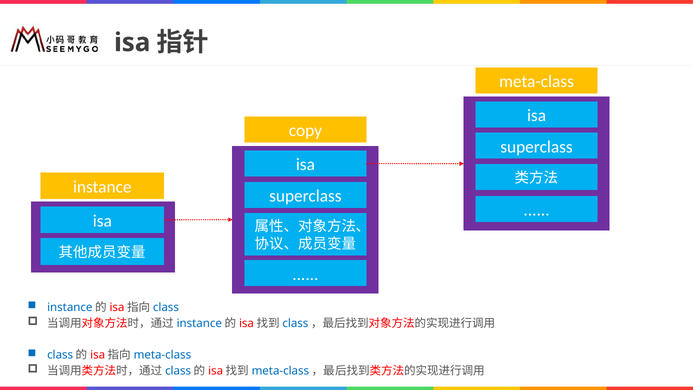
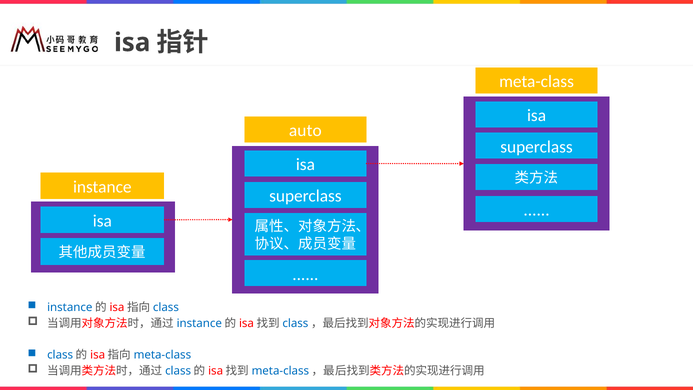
copy: copy -> auto (305, 131)
